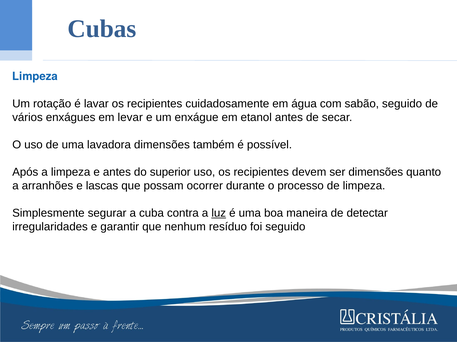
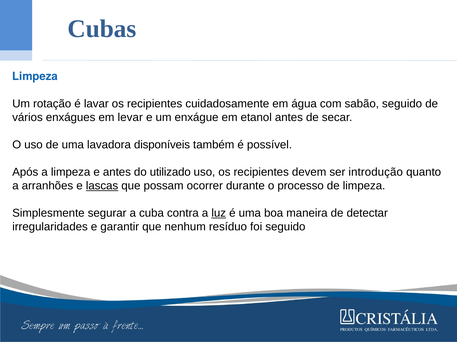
lavadora dimensões: dimensões -> disponíveis (162, 145)
superior: superior -> utilizado (170, 172)
ser dimensões: dimensões -> introdução (376, 172)
lascas underline: none -> present (102, 186)
